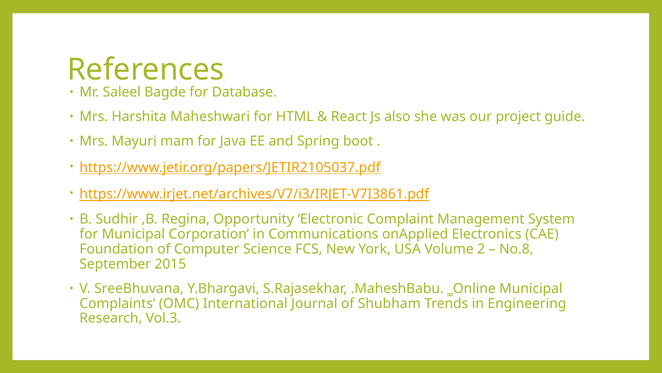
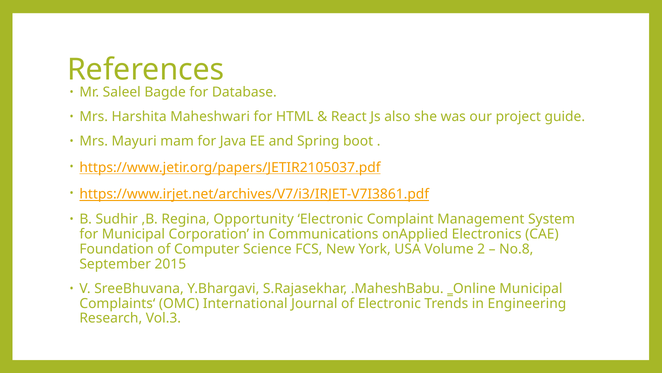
of Shubham: Shubham -> Electronic (389, 303)
